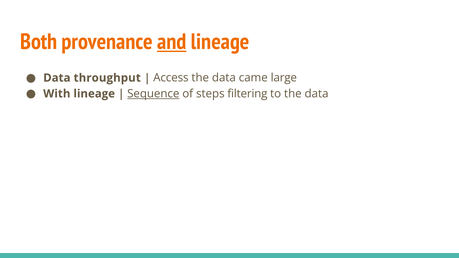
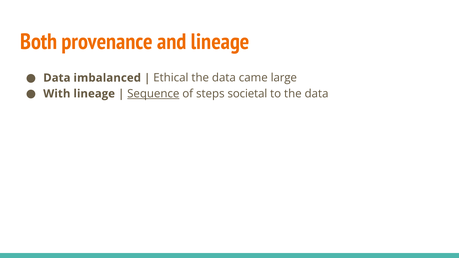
and underline: present -> none (172, 42)
throughput: throughput -> imbalanced (107, 78)
Access: Access -> Ethical (171, 78)
filtering: filtering -> societal (247, 94)
